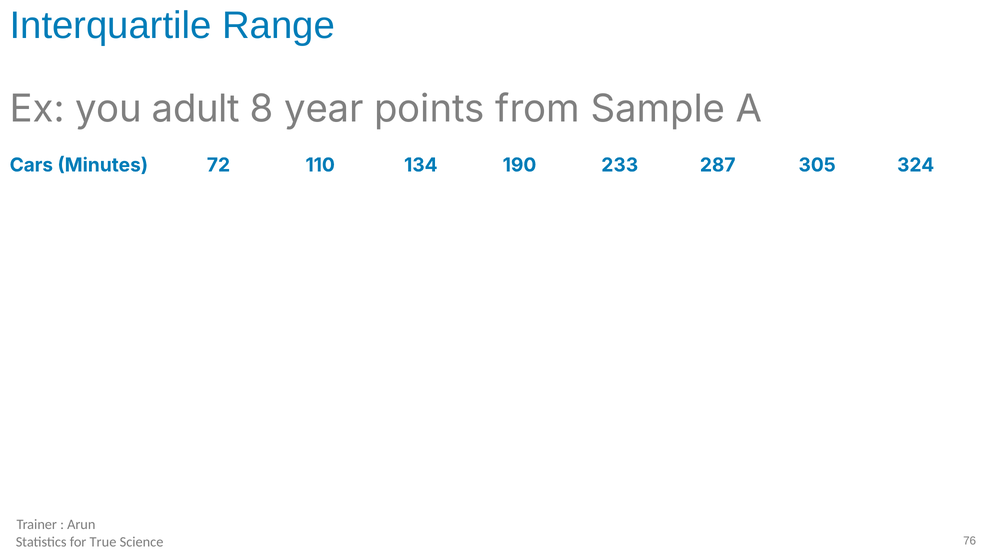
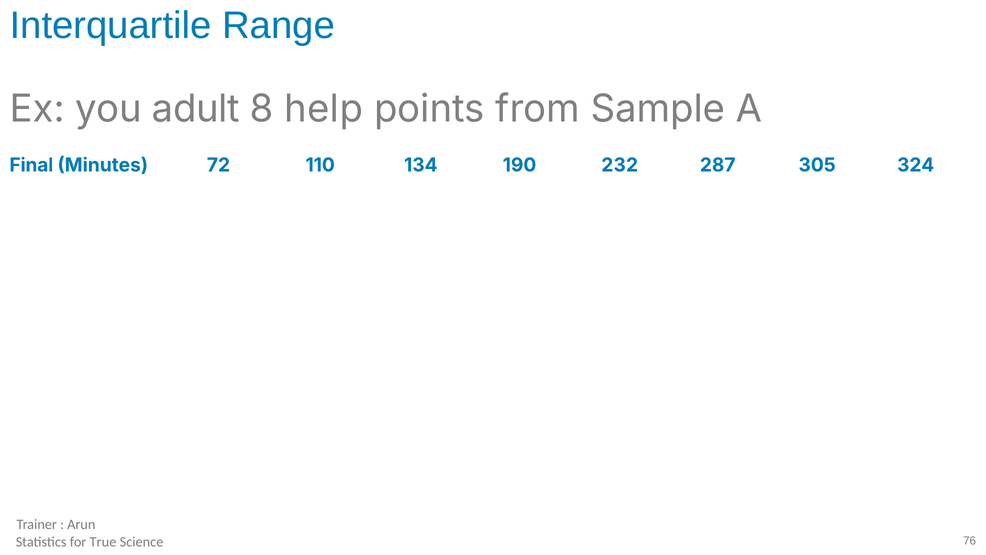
year: year -> help (324, 109)
Cars: Cars -> Final (31, 165)
233: 233 -> 232 (620, 165)
